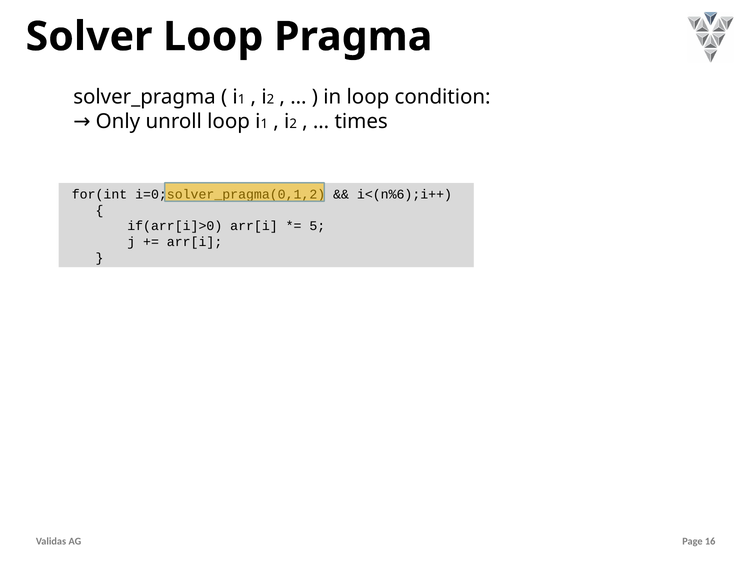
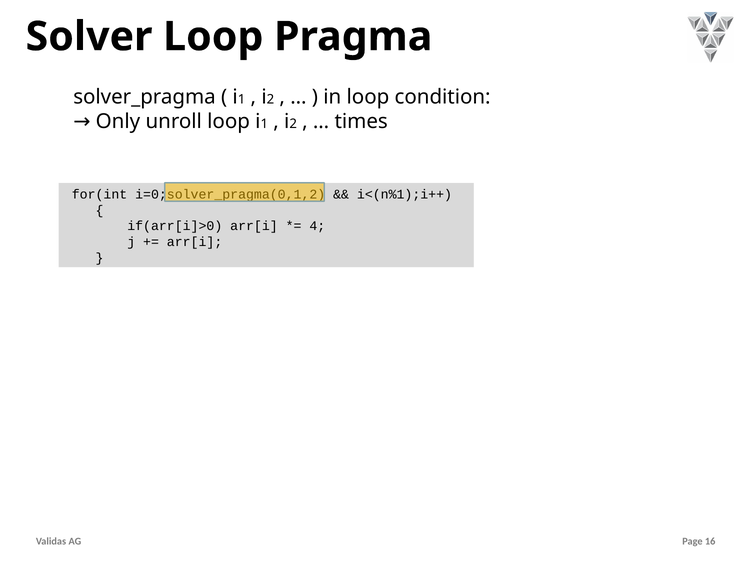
i<(n%6);i++: i<(n%6);i++ -> i<(n%1);i++ (404, 194)
5: 5 -> 4 (317, 226)
